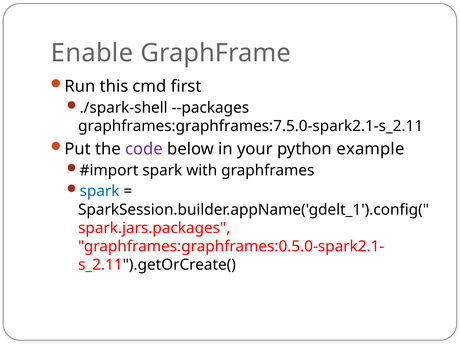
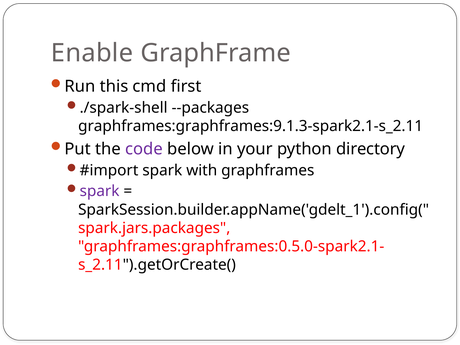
graphframes:graphframes:7.5.0-spark2.1-s_2.11: graphframes:graphframes:7.5.0-spark2.1-s_2.11 -> graphframes:graphframes:9.1.3-spark2.1-s_2.11 (251, 126)
example: example -> directory (371, 149)
spark colour: blue -> purple (100, 191)
